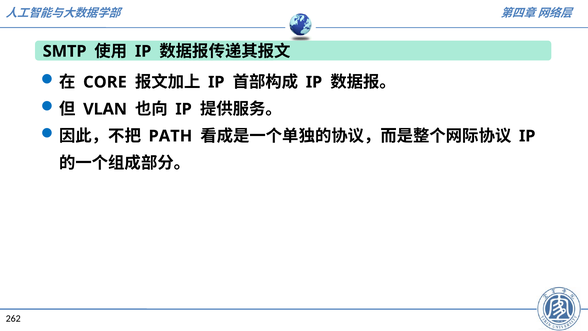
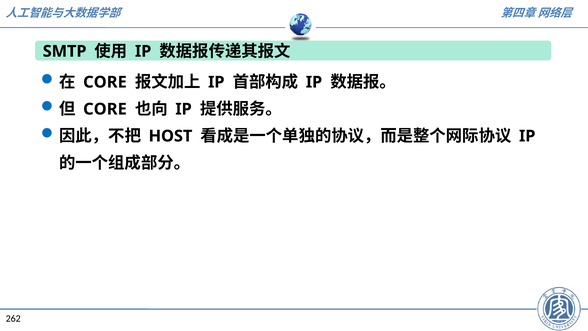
VLAN: VLAN -> CORE (105, 109)
PATH: PATH -> HOST (170, 136)
